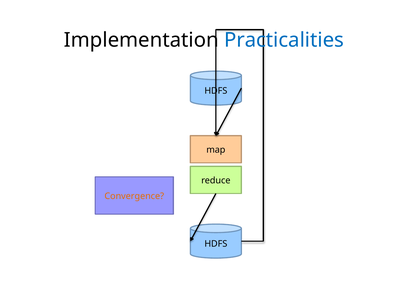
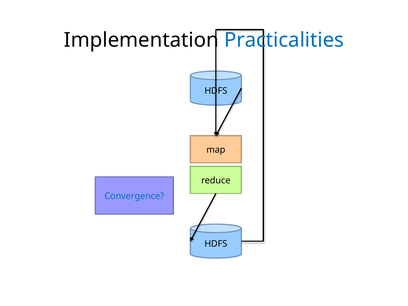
Convergence colour: orange -> blue (134, 196)
